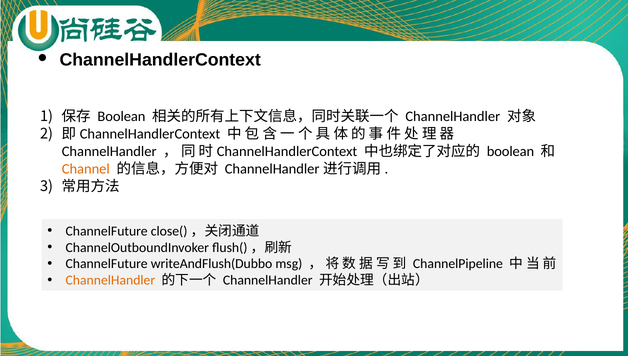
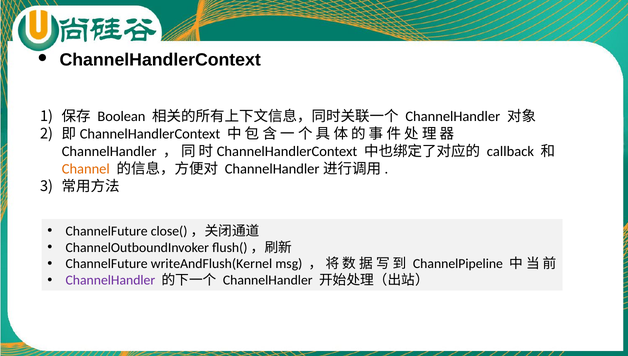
boolean: boolean -> callback (510, 152)
writeAndFlush(Dubbo: writeAndFlush(Dubbo -> writeAndFlush(Kernel (212, 264)
ChannelHandler colour: orange -> purple (110, 281)
